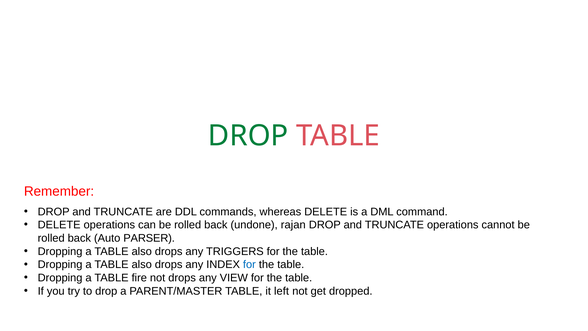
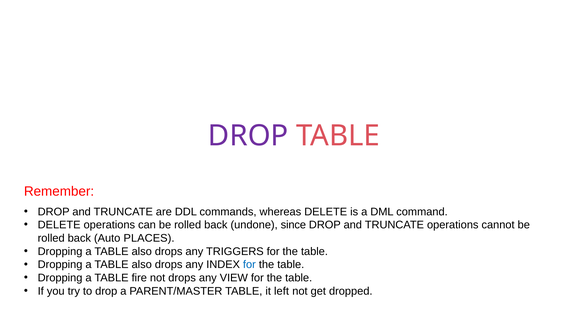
DROP colour: green -> purple (248, 136)
rajan: rajan -> since (293, 225)
PARSER: PARSER -> PLACES (149, 238)
